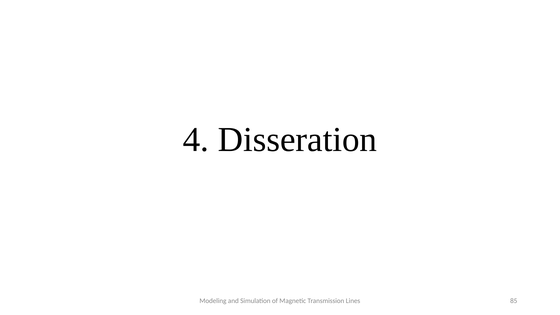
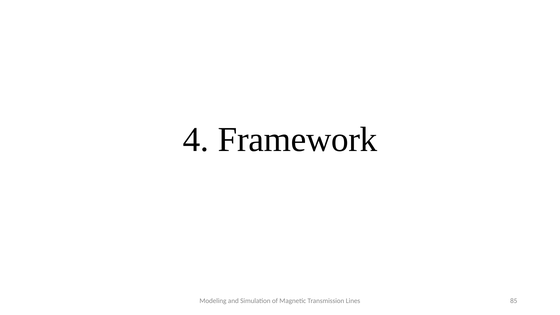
Disseration: Disseration -> Framework (298, 140)
